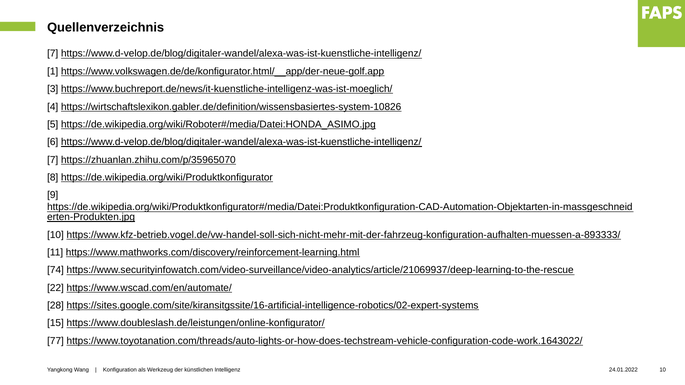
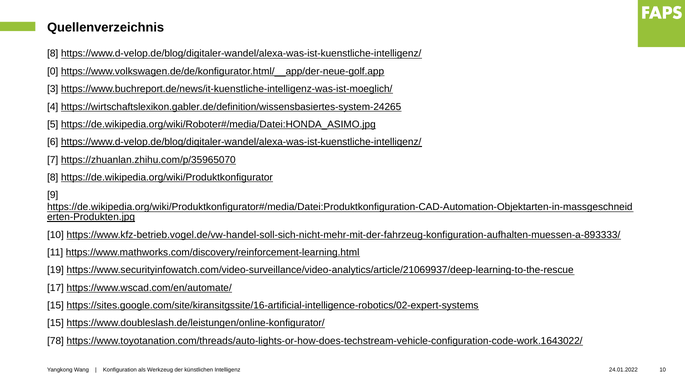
7: 7 -> 8 (53, 54)
1: 1 -> 0 (53, 71)
https://wirtschaftslexikon.gabler.de/definition/wissensbasiertes-system-10826: https://wirtschaftslexikon.gabler.de/definition/wissensbasiertes-system-10826 -> https://wirtschaftslexikon.gabler.de/definition/wissensbasiertes-system-24265 (231, 107)
74: 74 -> 19 (56, 270)
22: 22 -> 17 (56, 288)
28: 28 -> 15 (56, 306)
77: 77 -> 78 (56, 341)
